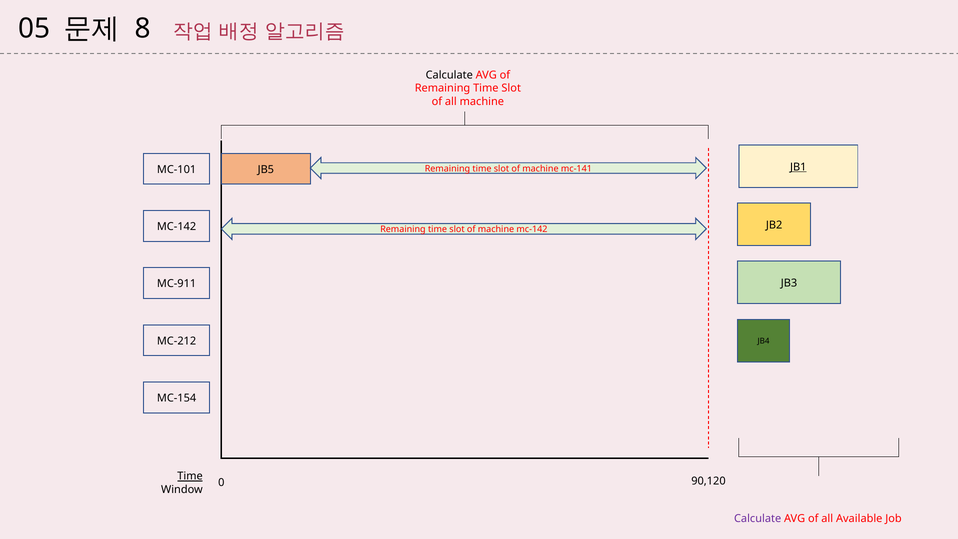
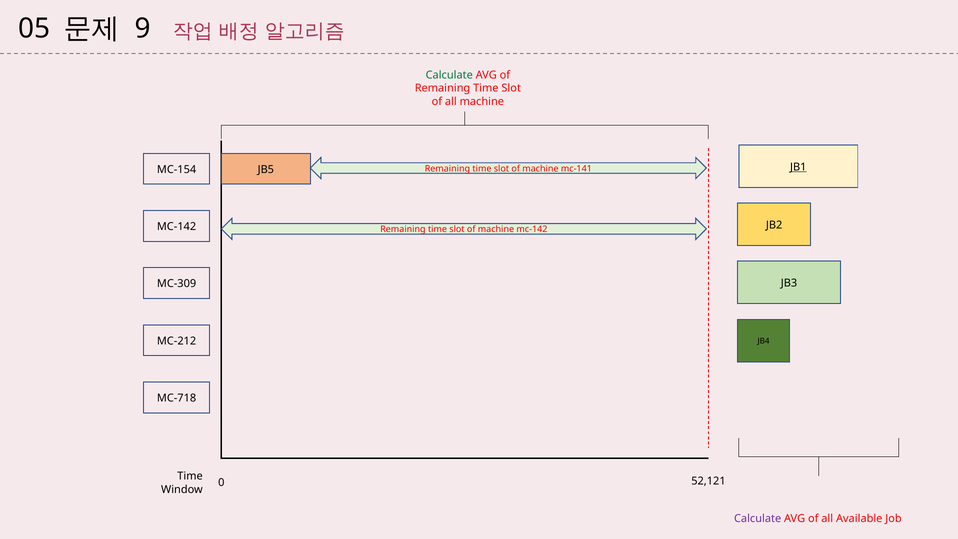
8: 8 -> 9 (143, 28)
Calculate colour: black -> green (449, 75)
MC-101: MC-101 -> MC-154 (177, 169)
MC-911: MC-911 -> MC-309 (177, 284)
MC-154: MC-154 -> MC-718 (177, 398)
Time underline: present -> none (190, 476)
90,120: 90,120 -> 52,121 (708, 481)
